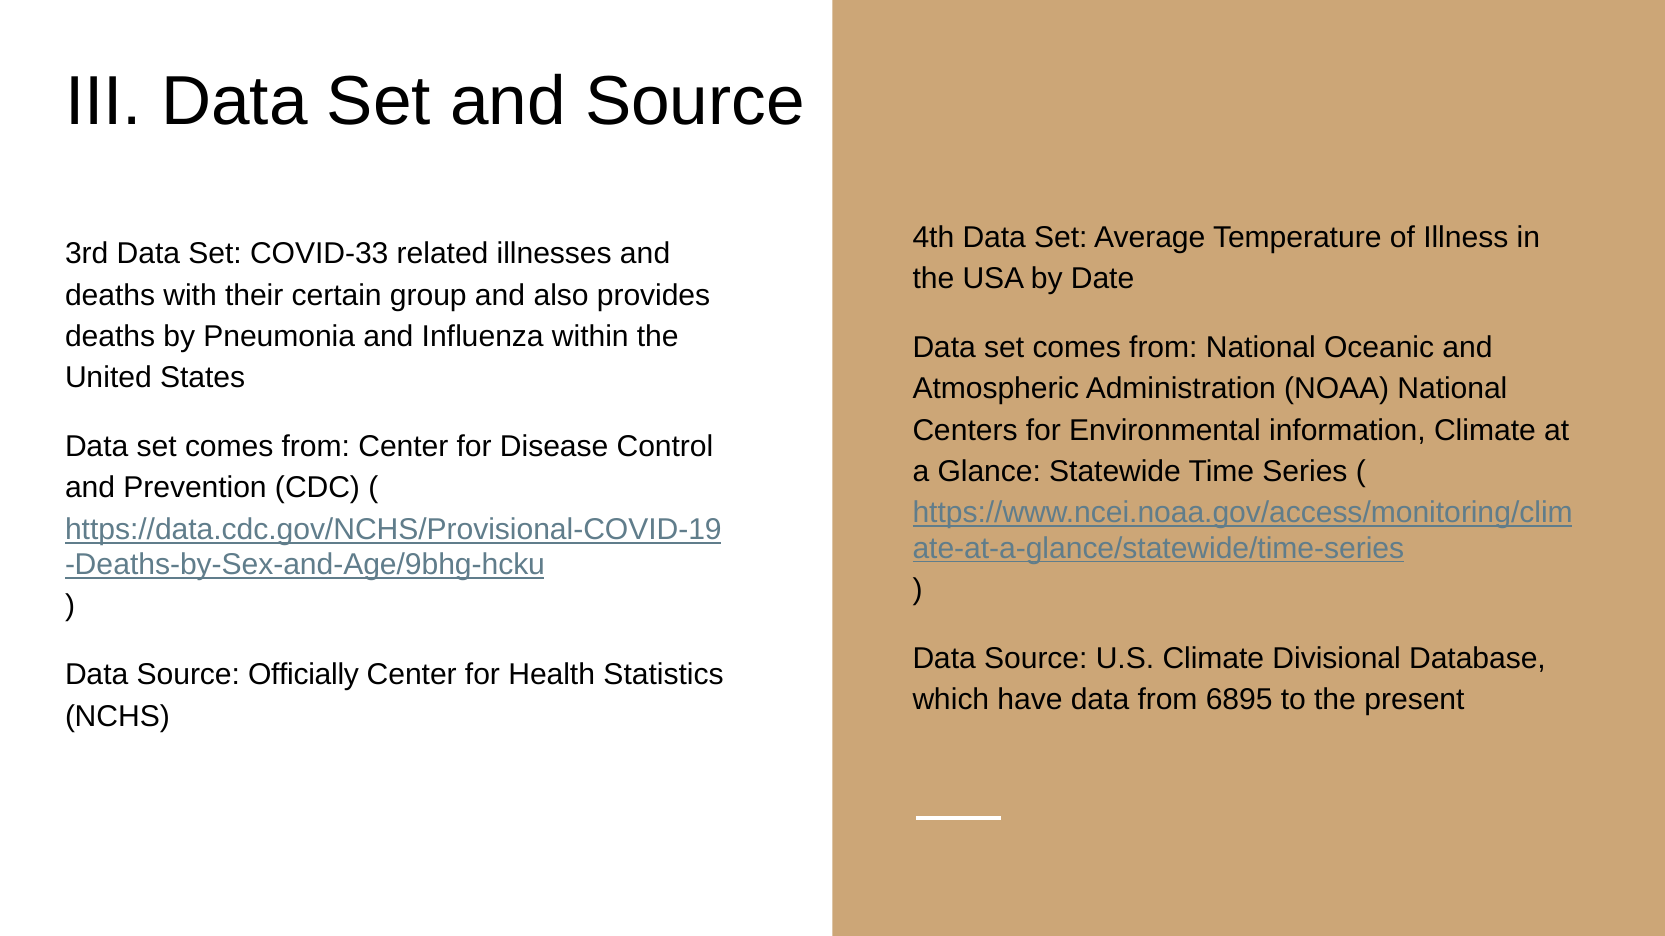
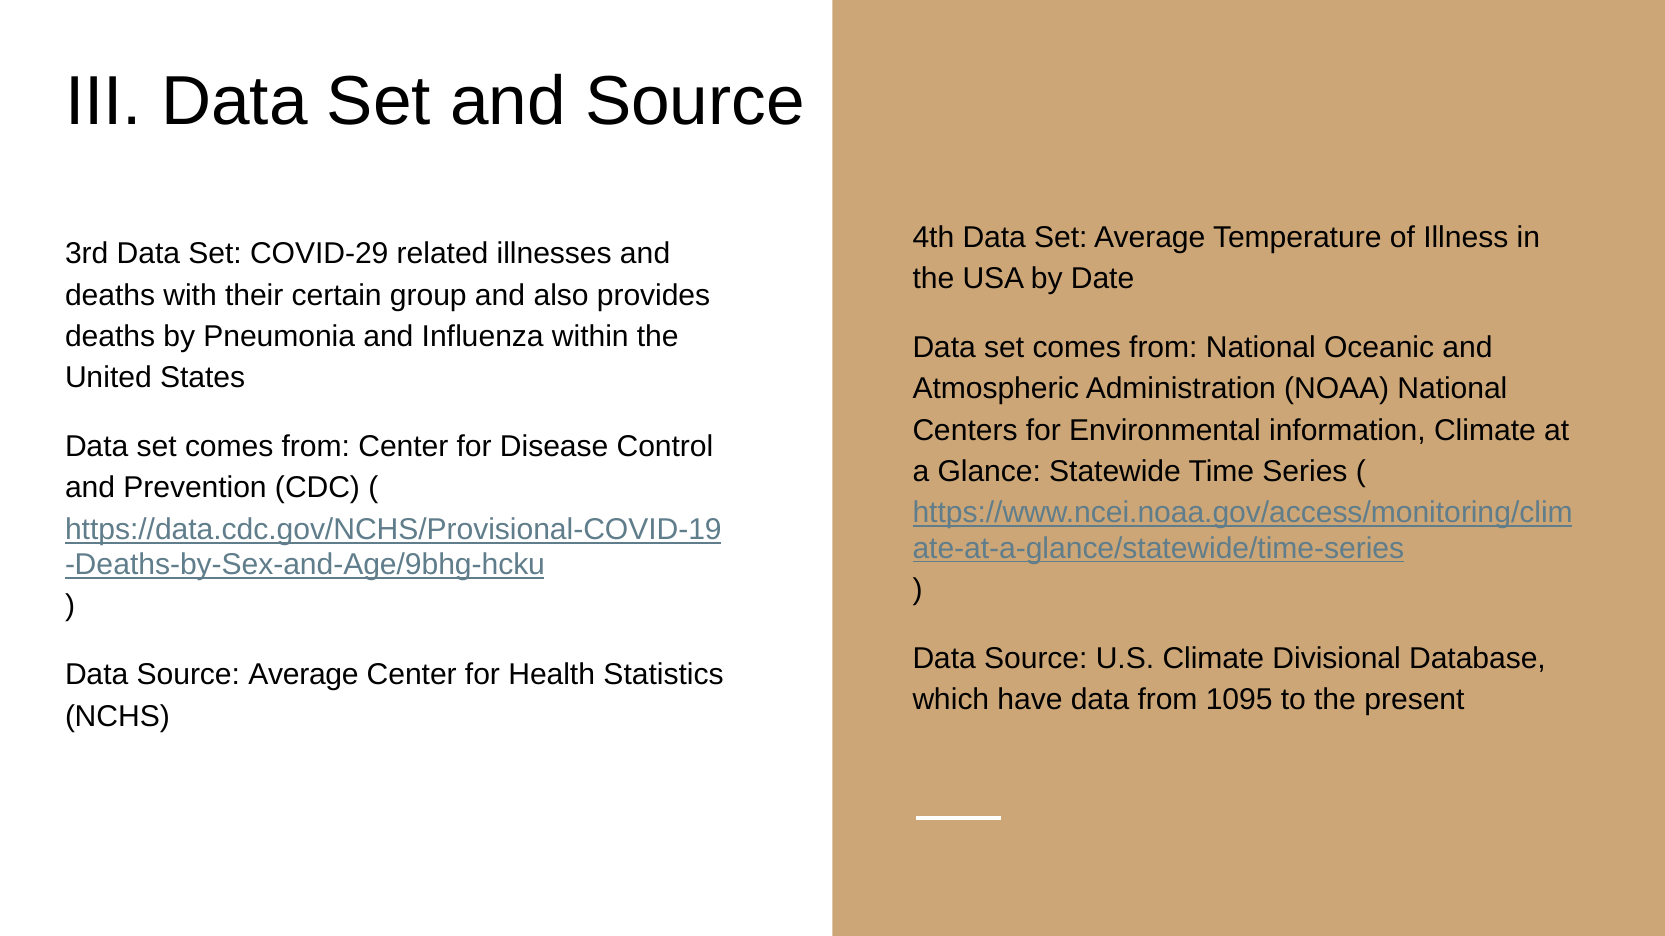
COVID-33: COVID-33 -> COVID-29 (319, 254)
Source Officially: Officially -> Average (303, 675)
6895: 6895 -> 1095 (1239, 700)
